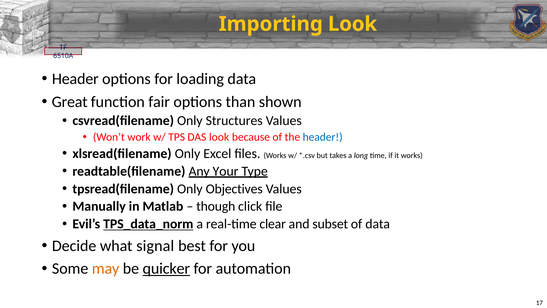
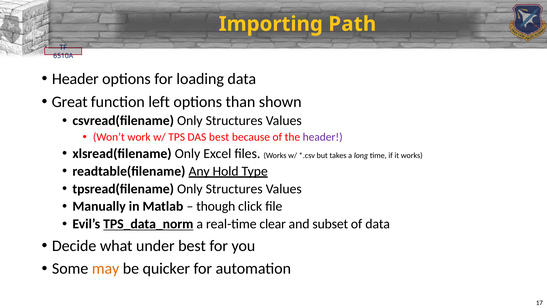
Importing Look: Look -> Path (352, 24)
fair: fair -> left (159, 102)
DAS look: look -> best (219, 137)
header colour: blue -> purple (323, 137)
Your: Your -> Hold (226, 171)
tpsread(filename Only Objectives: Objectives -> Structures (234, 189)
signal: signal -> under (155, 246)
quicker underline: present -> none (166, 268)
